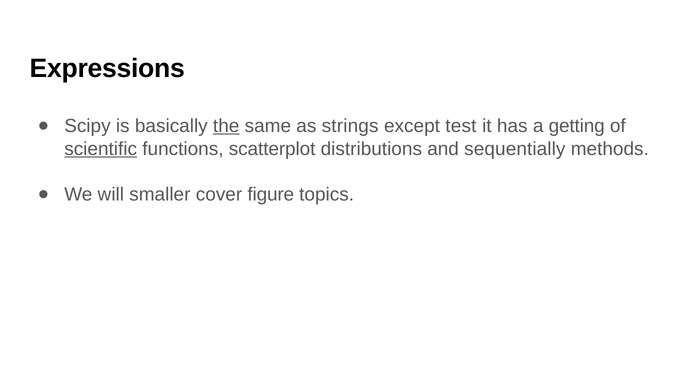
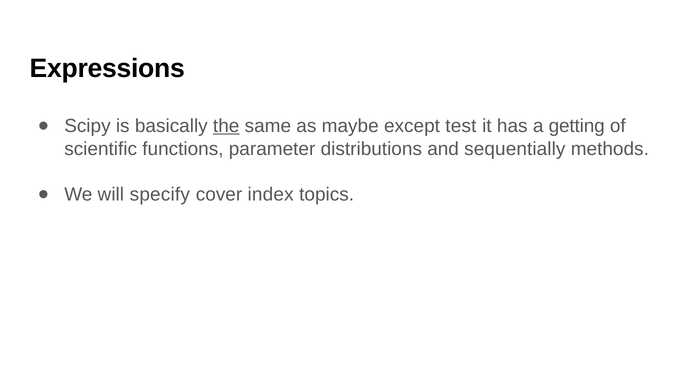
strings: strings -> maybe (350, 126)
scientific underline: present -> none (101, 149)
scatterplot: scatterplot -> parameter (272, 149)
smaller: smaller -> specify (160, 194)
figure: figure -> index (271, 194)
